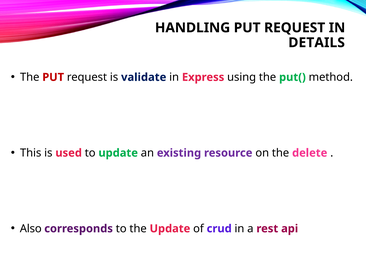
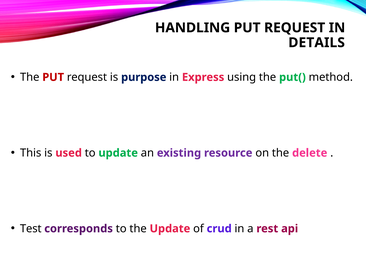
validate: validate -> purpose (144, 77)
Also: Also -> Test (31, 228)
